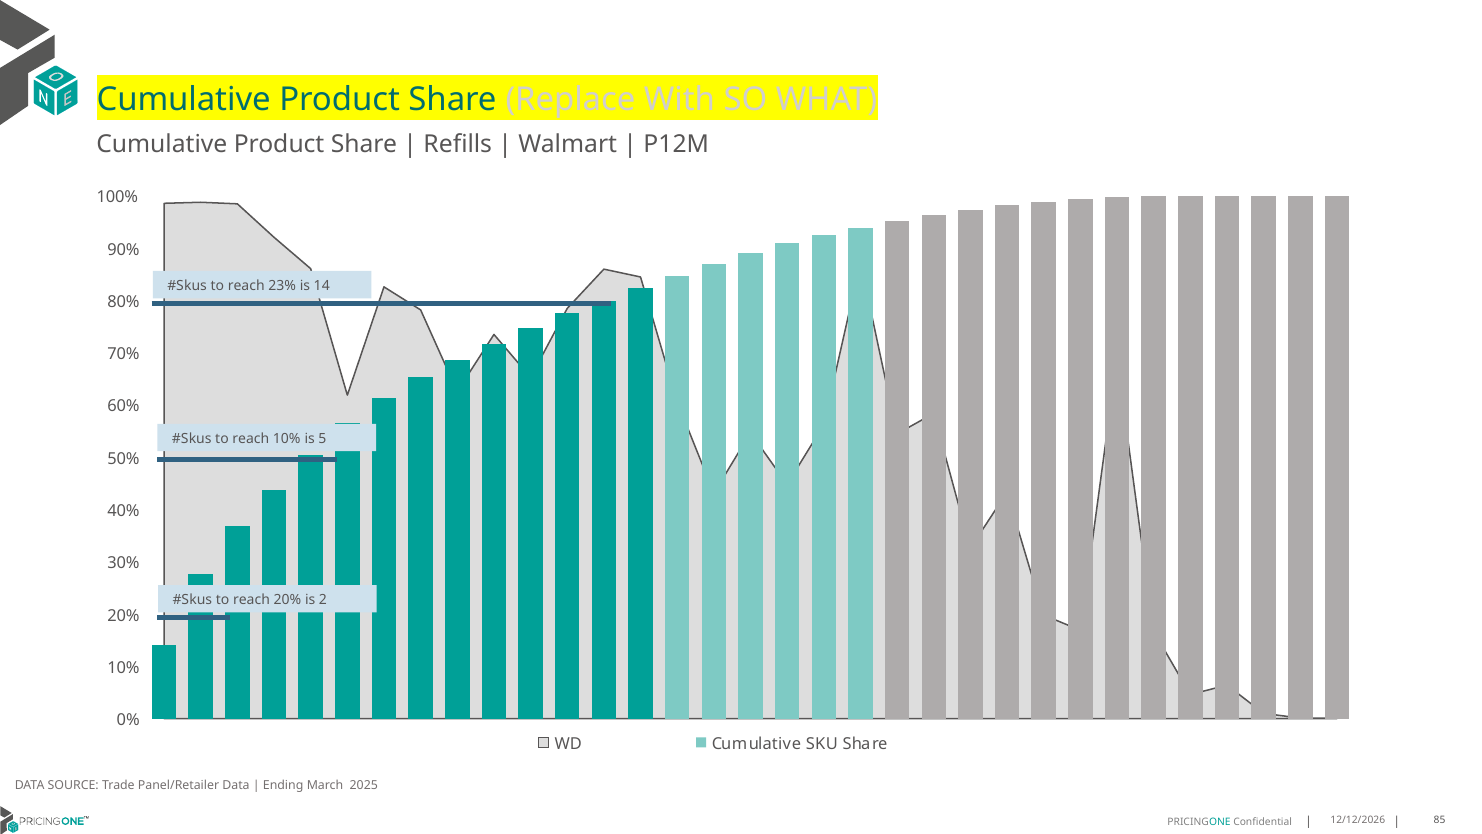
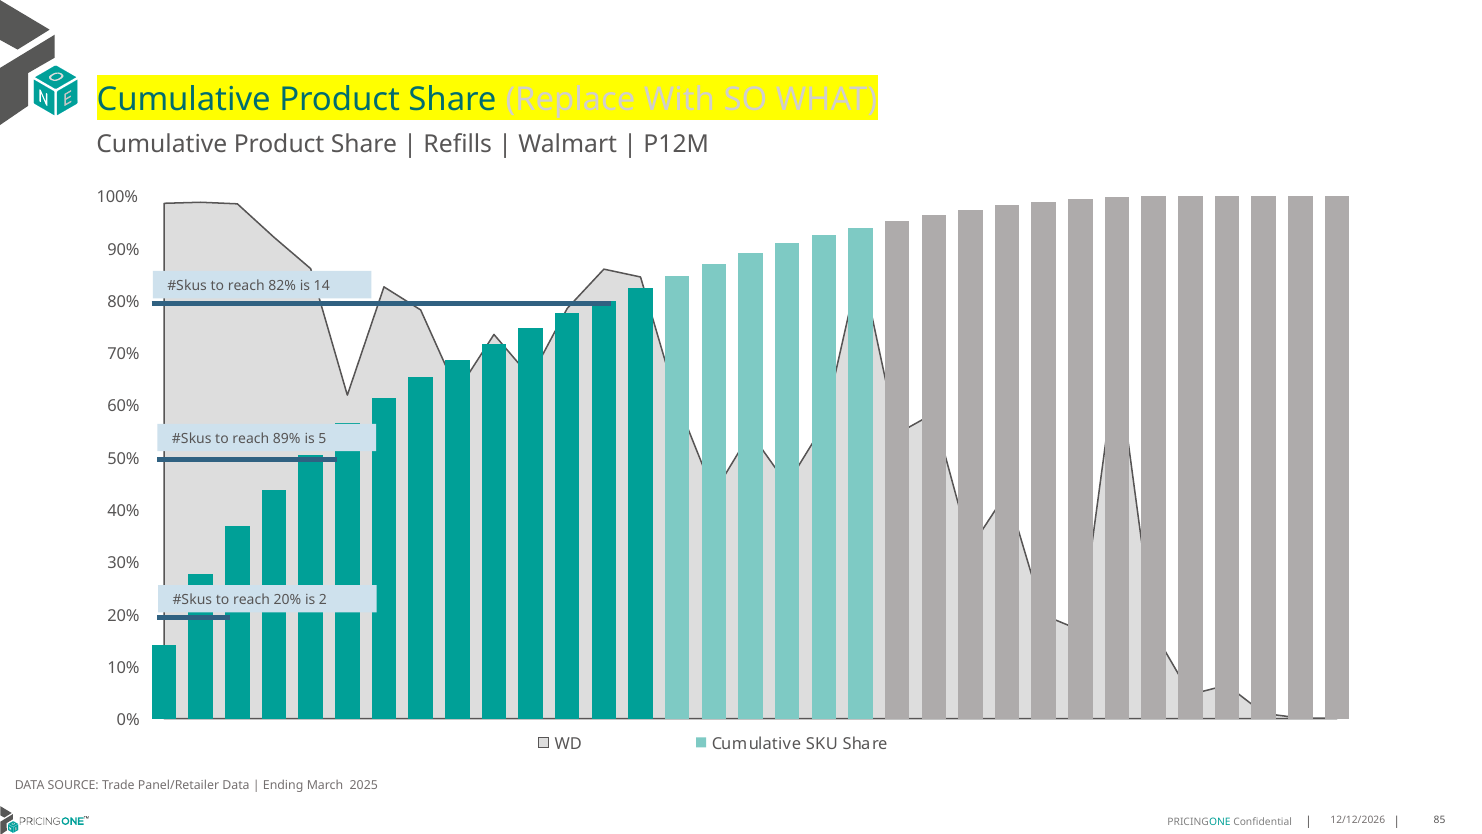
23%: 23% -> 82% (282, 285)
reach 10%: 10% -> 89% (287, 438)
